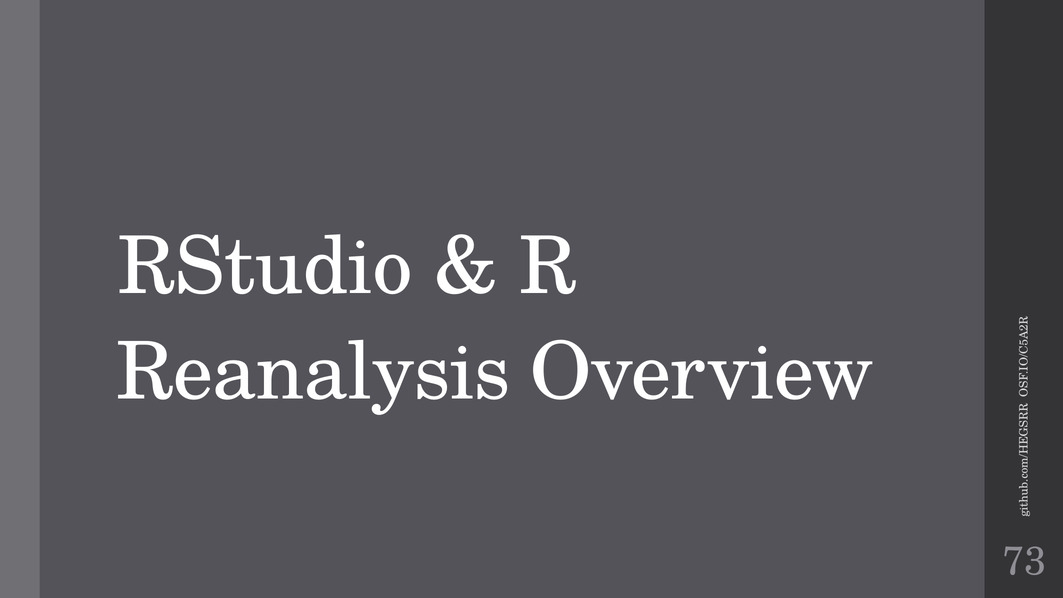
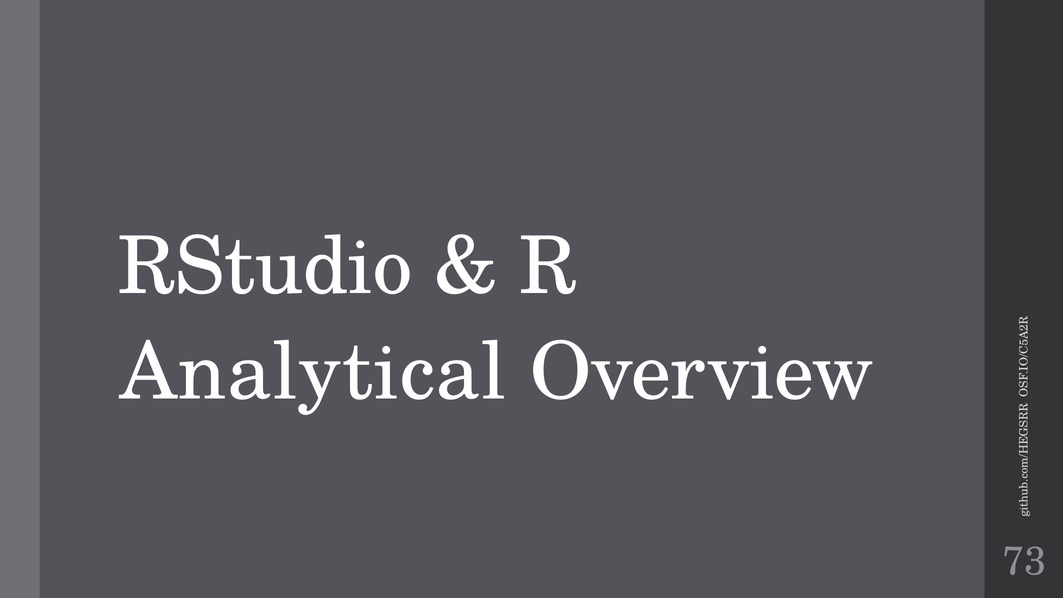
Reanalysis: Reanalysis -> Analytical (313, 372)
